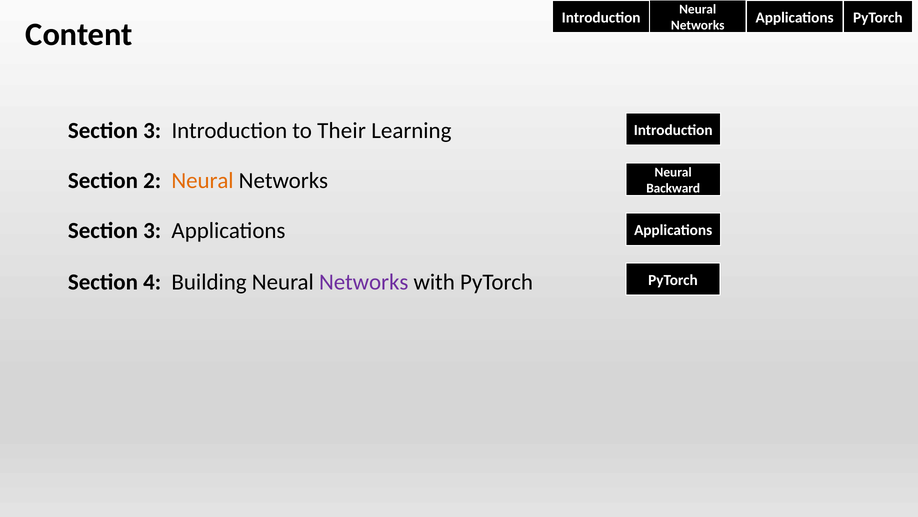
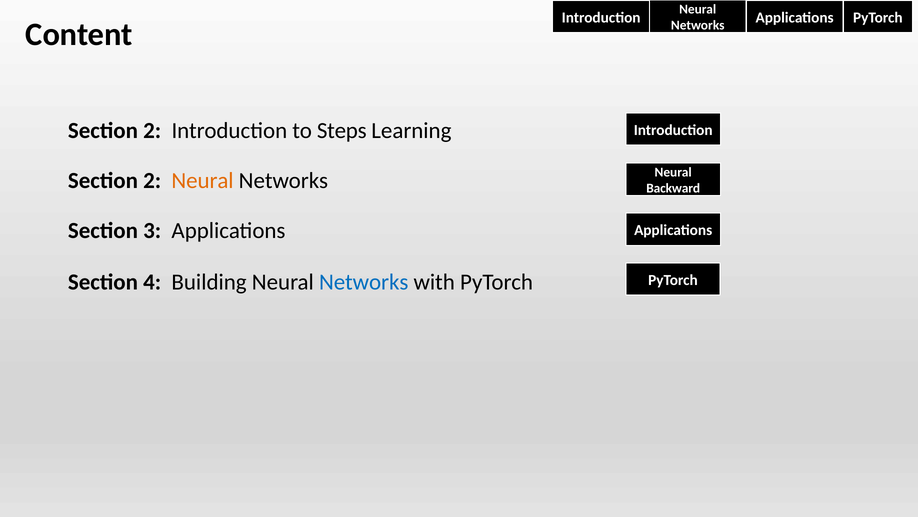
3: 3 -> 2 (152, 131)
Their: Their -> Steps (342, 131)
Networks colour: purple -> blue (364, 282)
